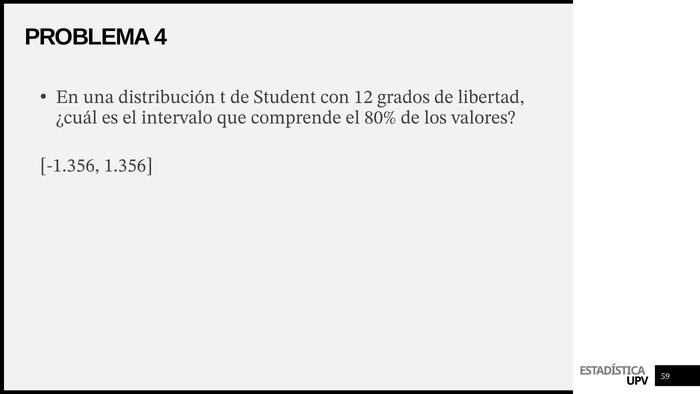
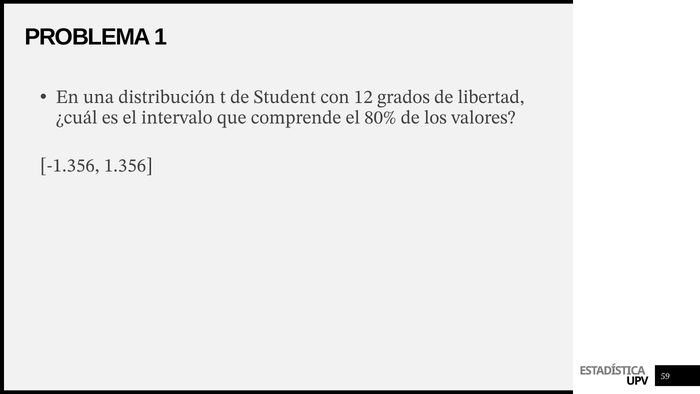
4: 4 -> 1 (161, 37)
